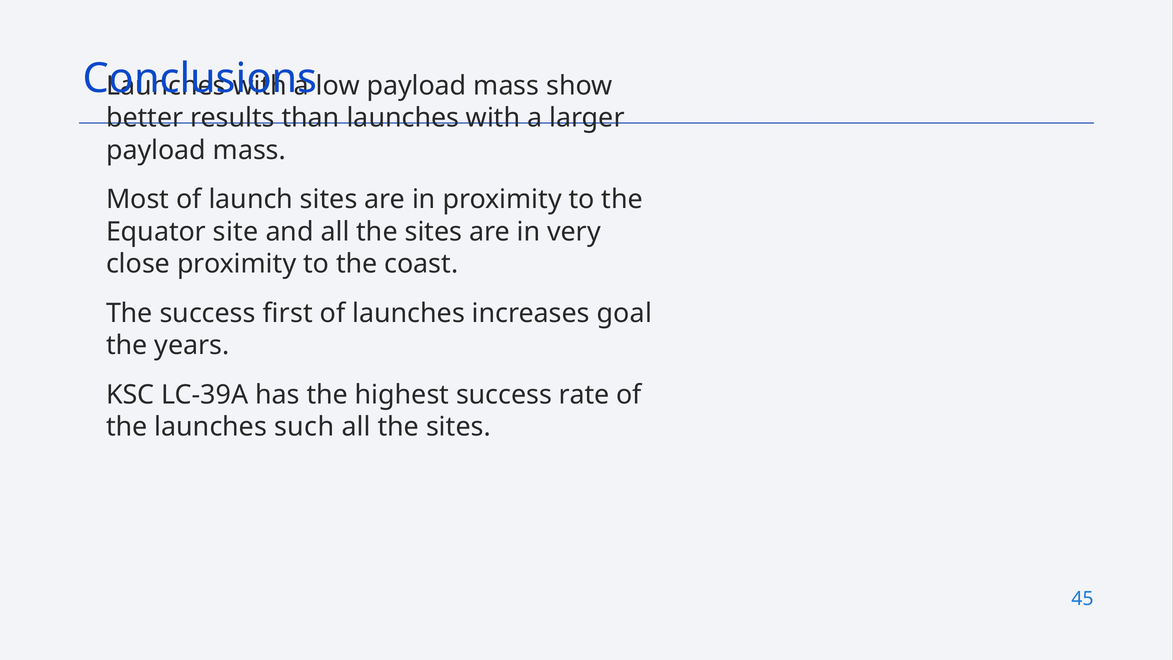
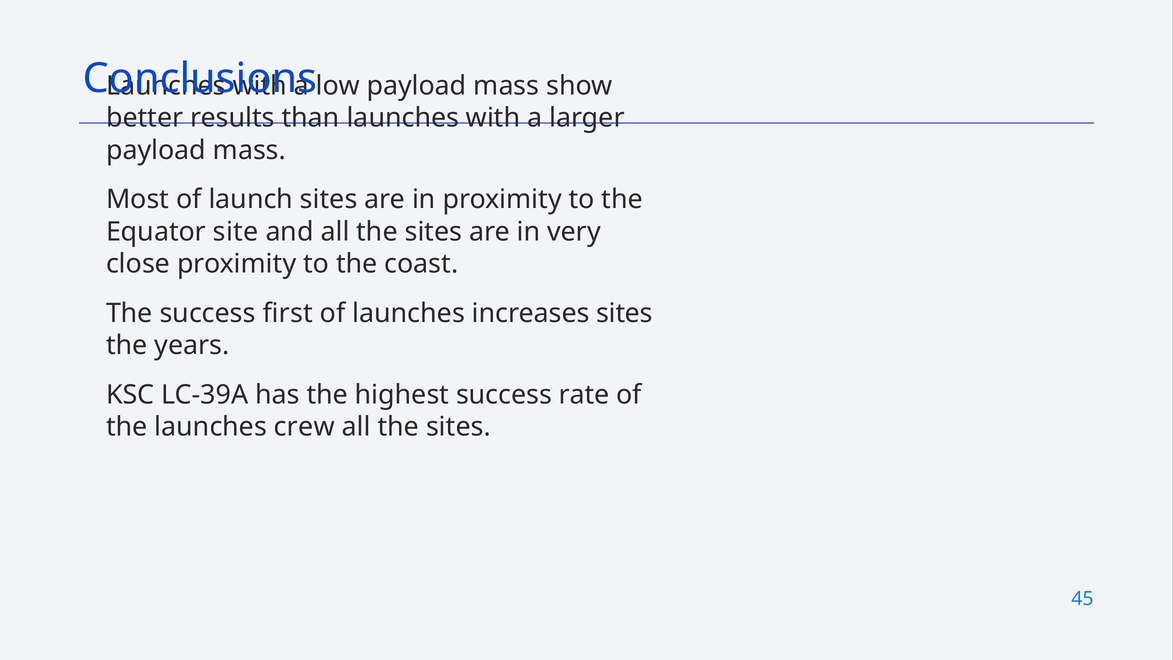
increases goal: goal -> sites (625, 313)
such: such -> crew (304, 427)
